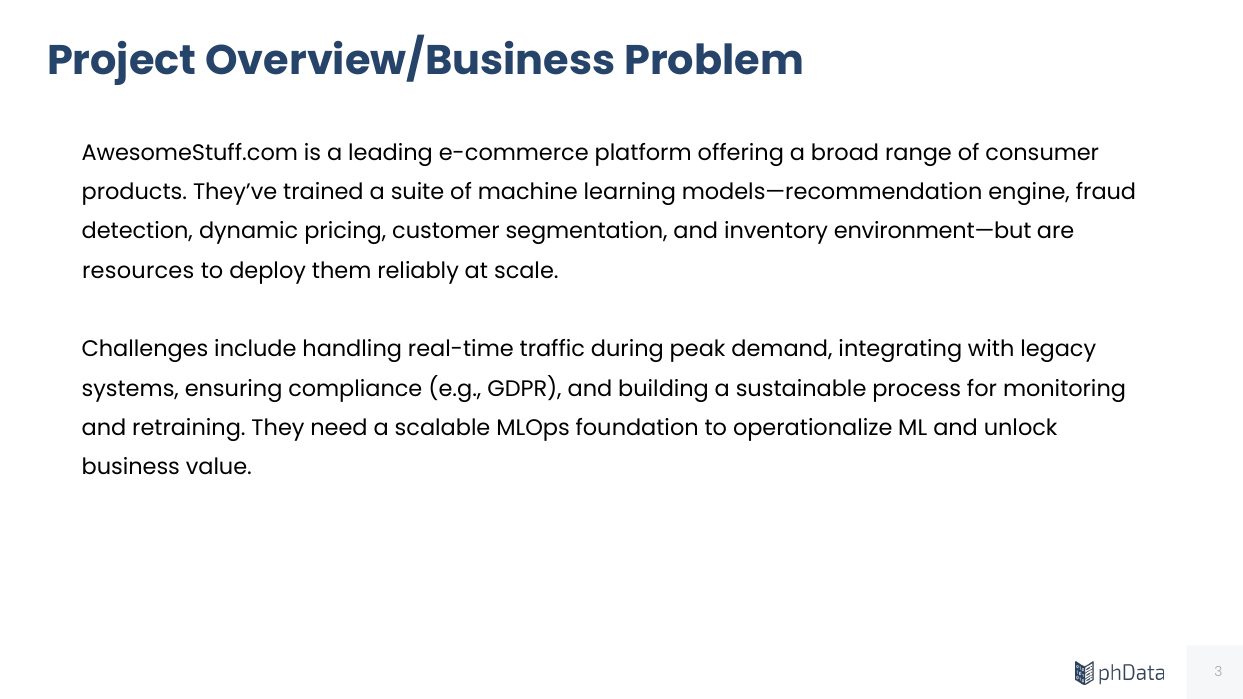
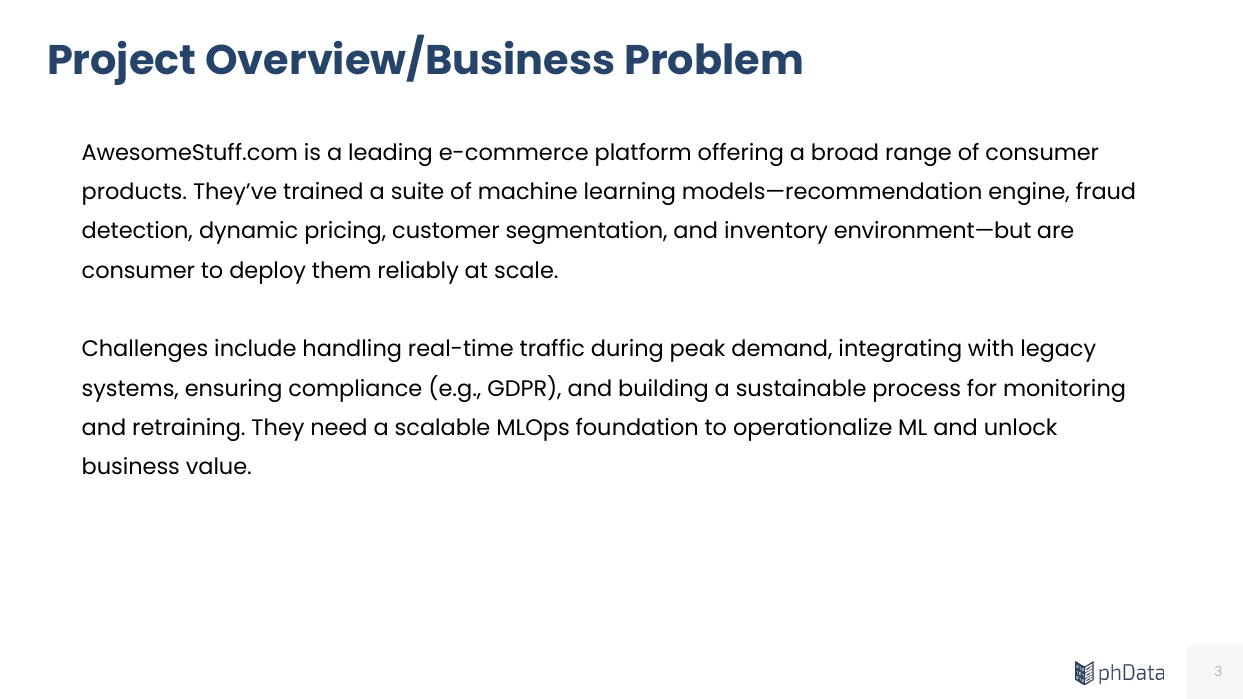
resources: resources -> consumer (138, 271)
